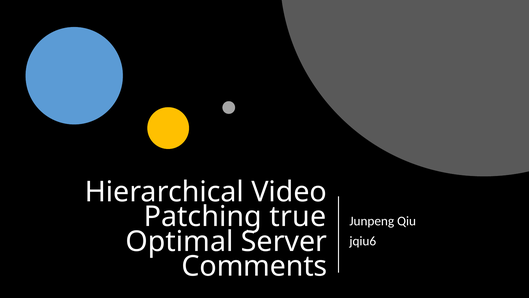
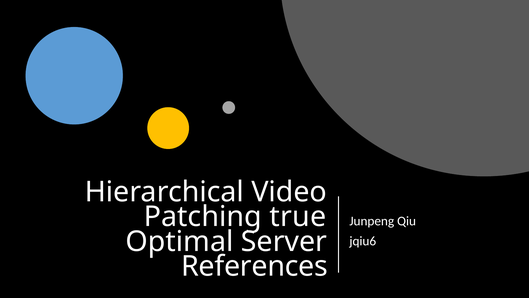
Comments: Comments -> References (254, 266)
